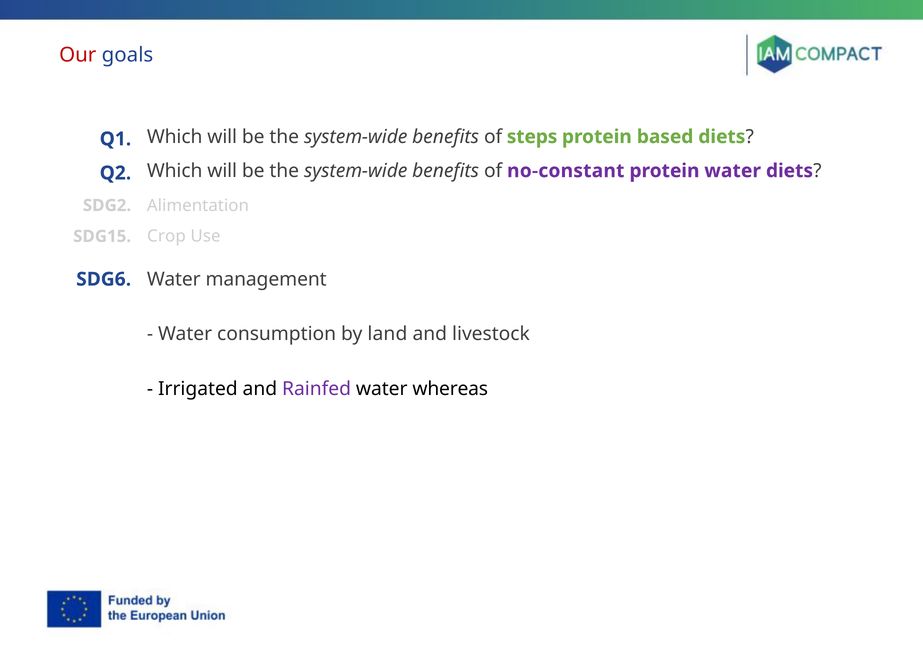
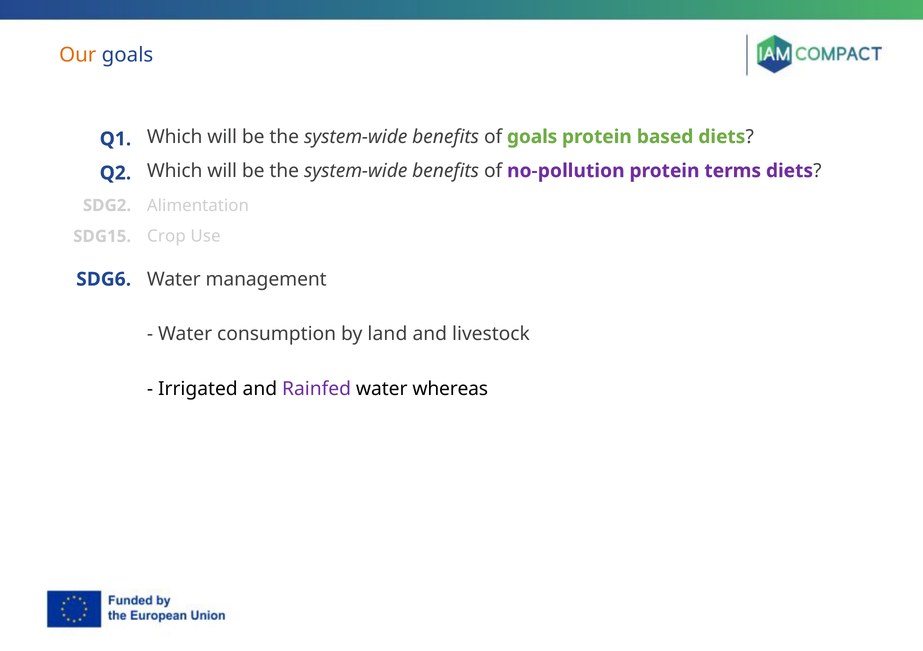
Our colour: red -> orange (78, 55)
of steps: steps -> goals (532, 137)
no-constant: no-constant -> no-pollution (566, 171)
protein water: water -> terms (733, 171)
